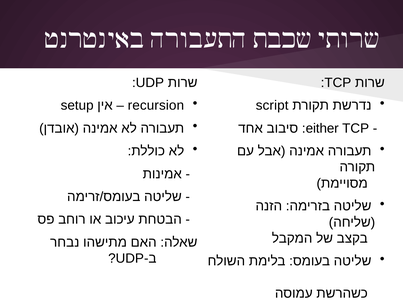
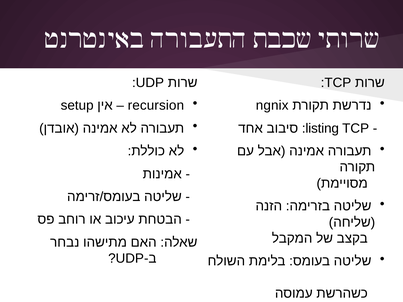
script: script -> ngnix (272, 106)
either: either -> listing (322, 128)
